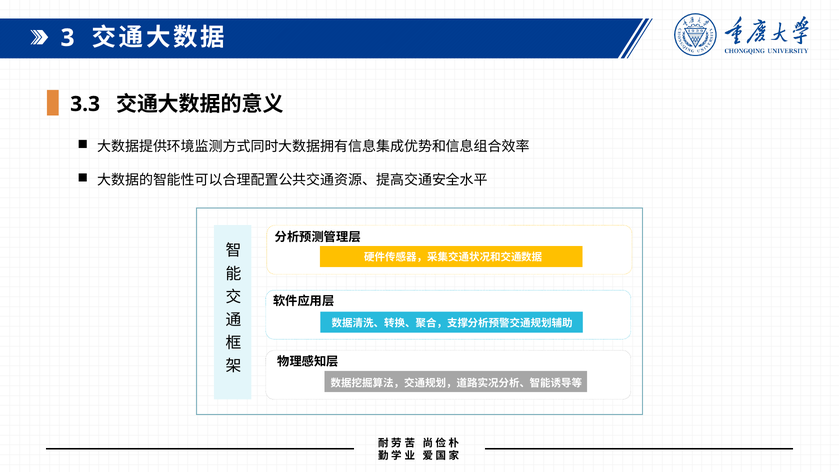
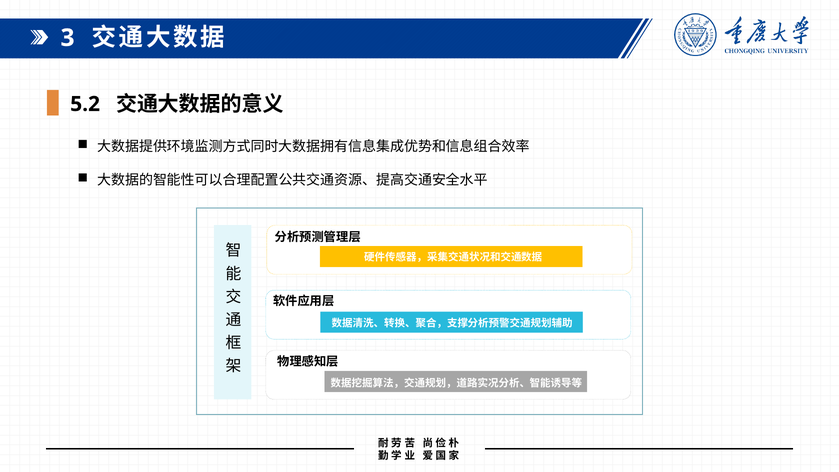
3.3: 3.3 -> 5.2 (85, 104)
